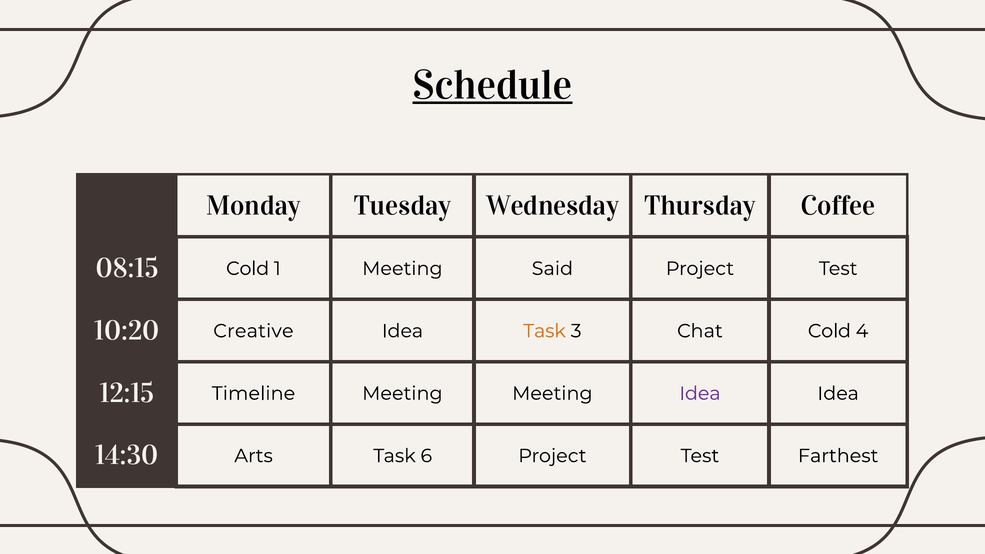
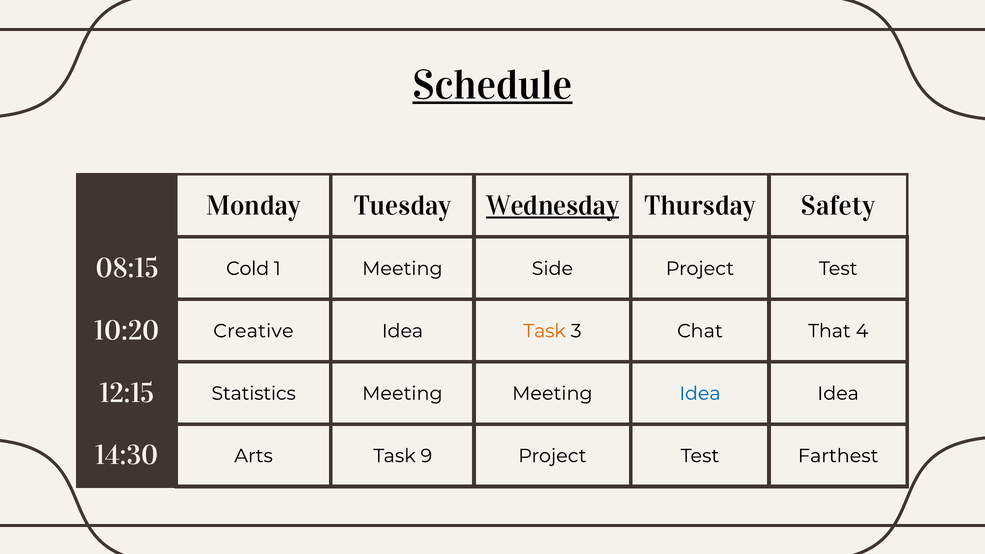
Wednesday underline: none -> present (553, 206)
Coffee: Coffee -> Safety (838, 206)
Said: Said -> Side (552, 269)
Chat Cold: Cold -> That (829, 331)
Timeline: Timeline -> Statistics (254, 393)
Idea colour: purple -> blue (700, 393)
6: 6 -> 9 (426, 456)
